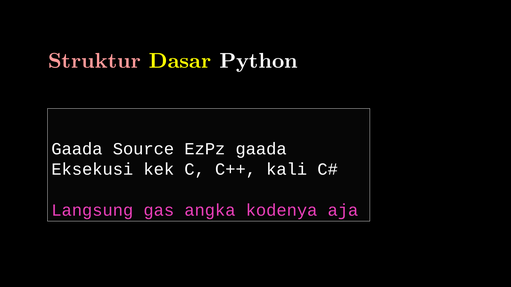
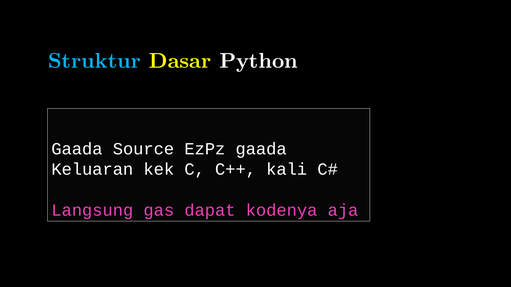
Struktur colour: pink -> light blue (94, 61)
Eksekusi: Eksekusi -> Keluaran (92, 170)
angka: angka -> dapat (210, 211)
